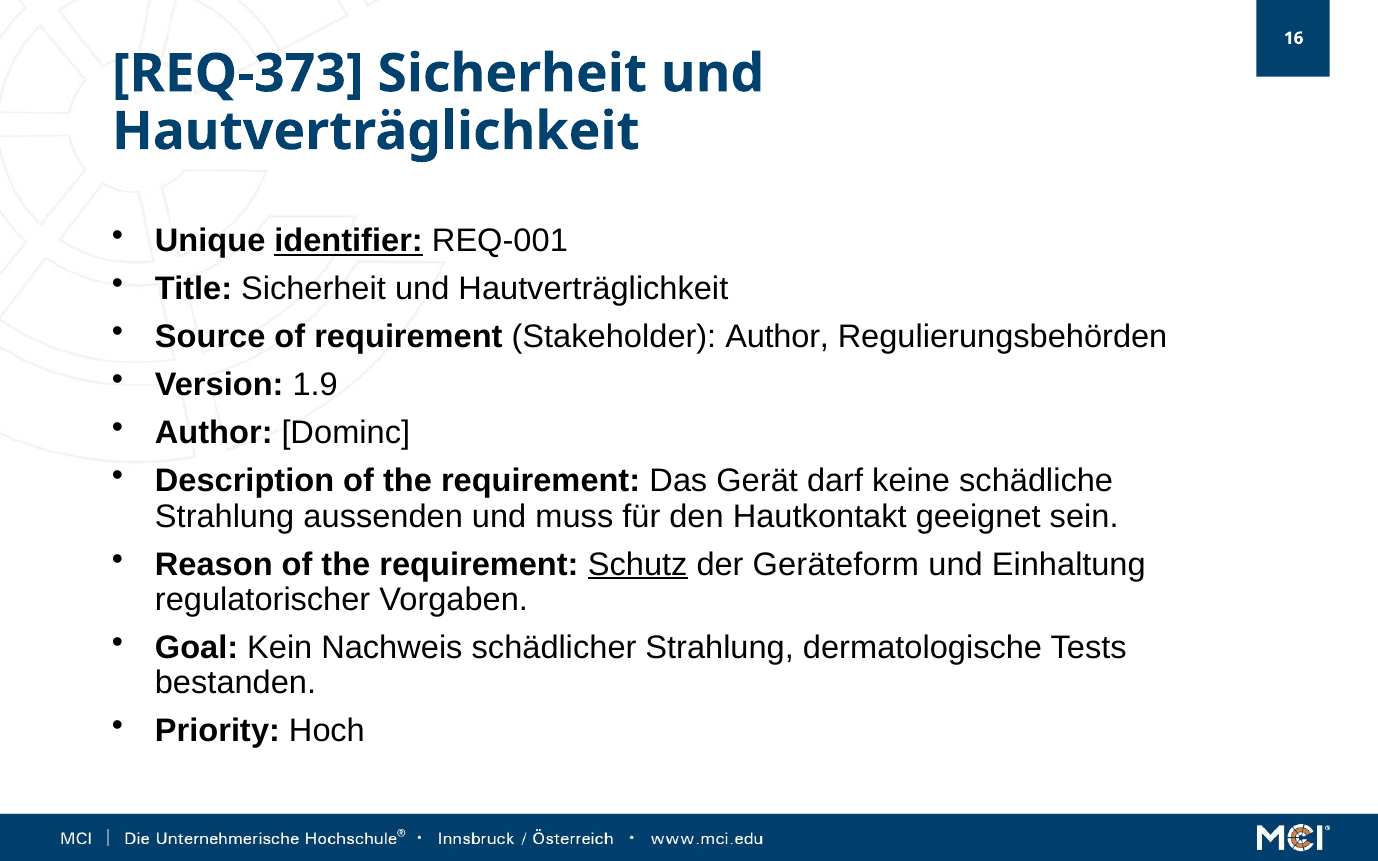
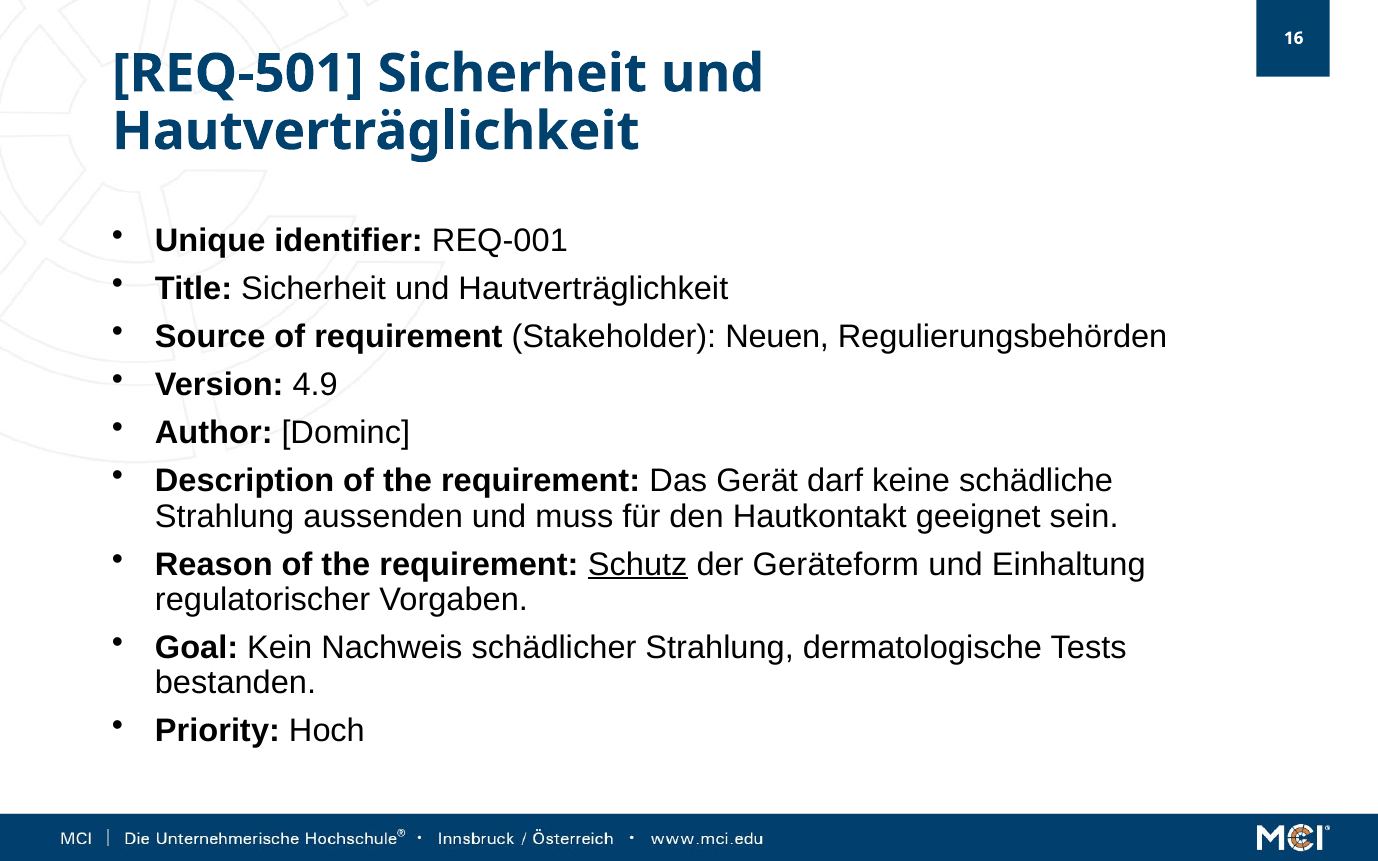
REQ-373: REQ-373 -> REQ-501 (238, 74)
identifier underline: present -> none (349, 241)
Stakeholder Author: Author -> Neuen (777, 337)
1.9: 1.9 -> 4.9 (315, 385)
